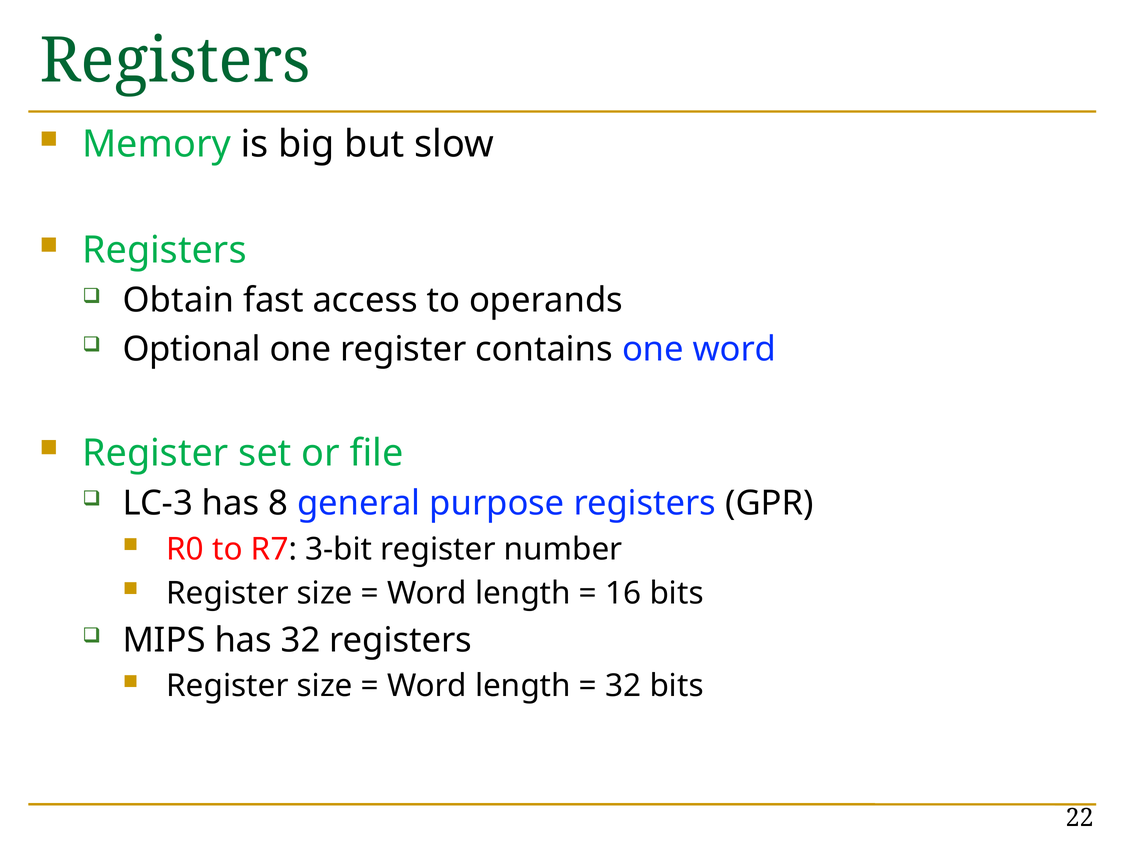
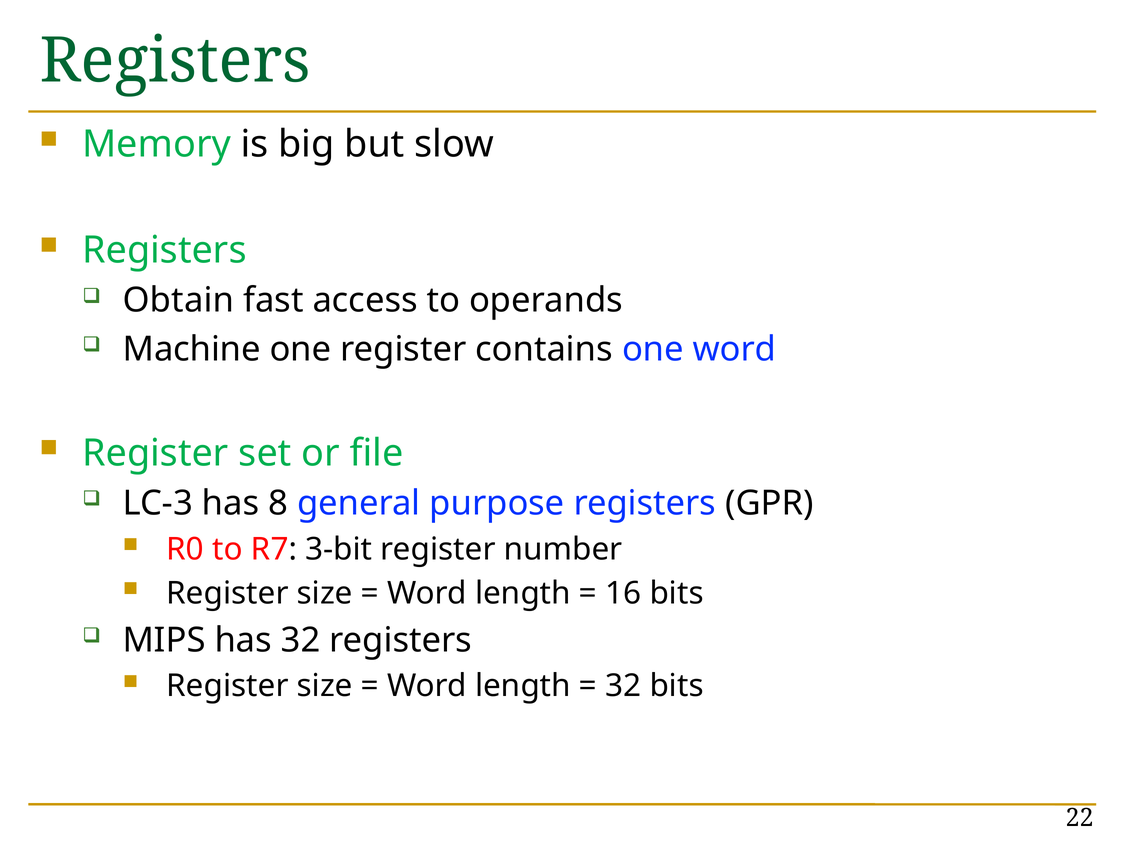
Optional: Optional -> Machine (192, 349)
